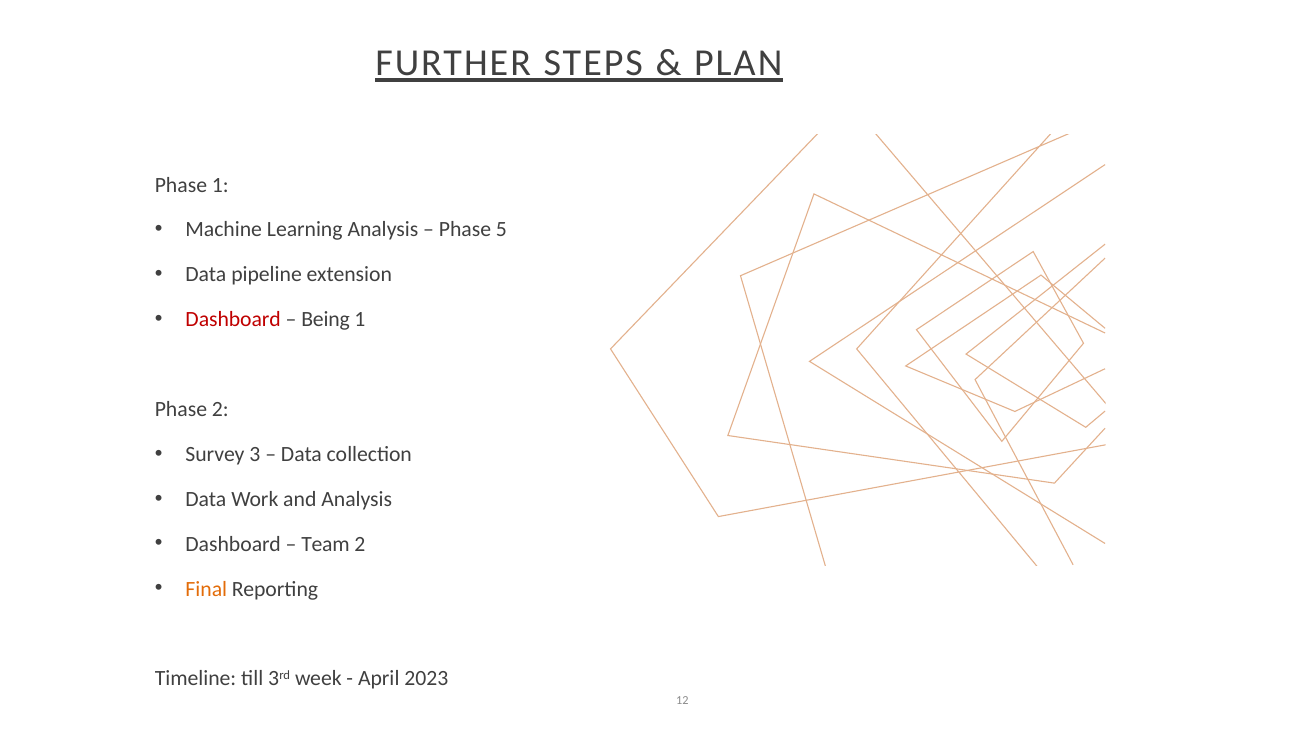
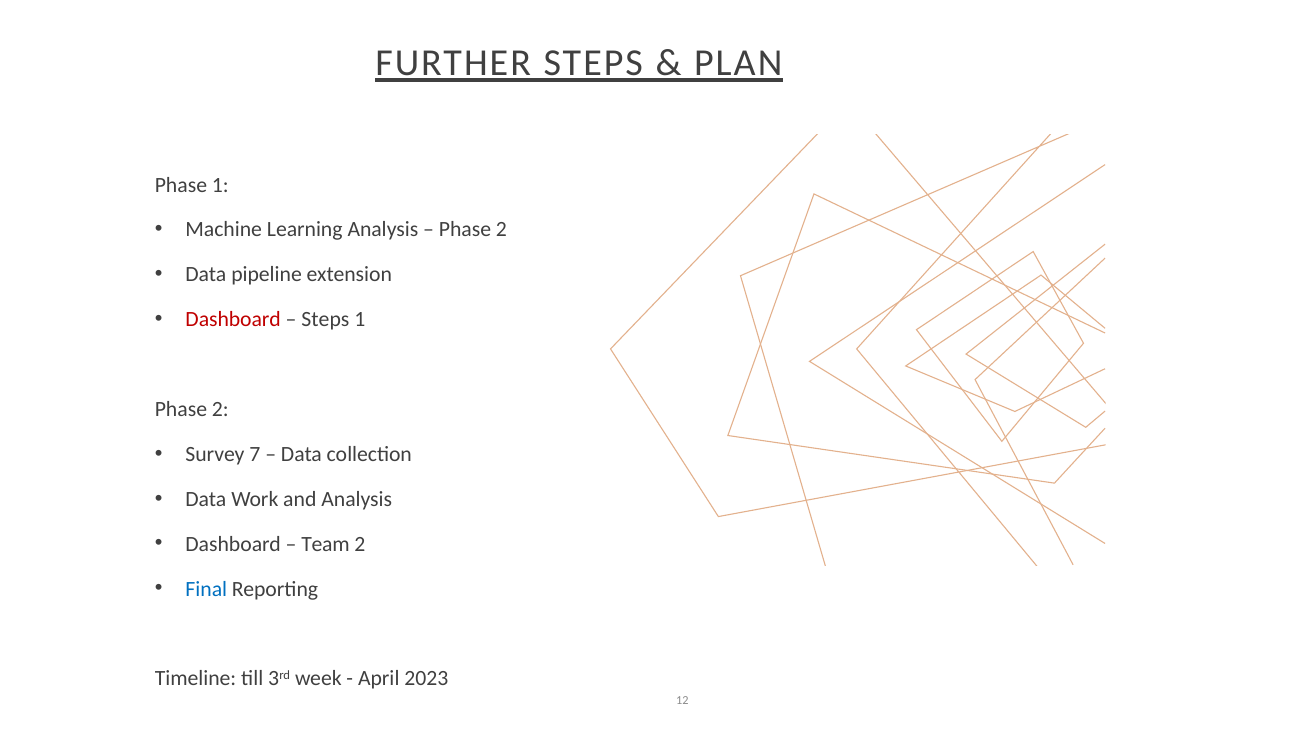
5: 5 -> 2 (501, 230)
Being: Being -> Steps (325, 320)
3: 3 -> 7 (255, 454)
Final colour: orange -> blue (206, 589)
